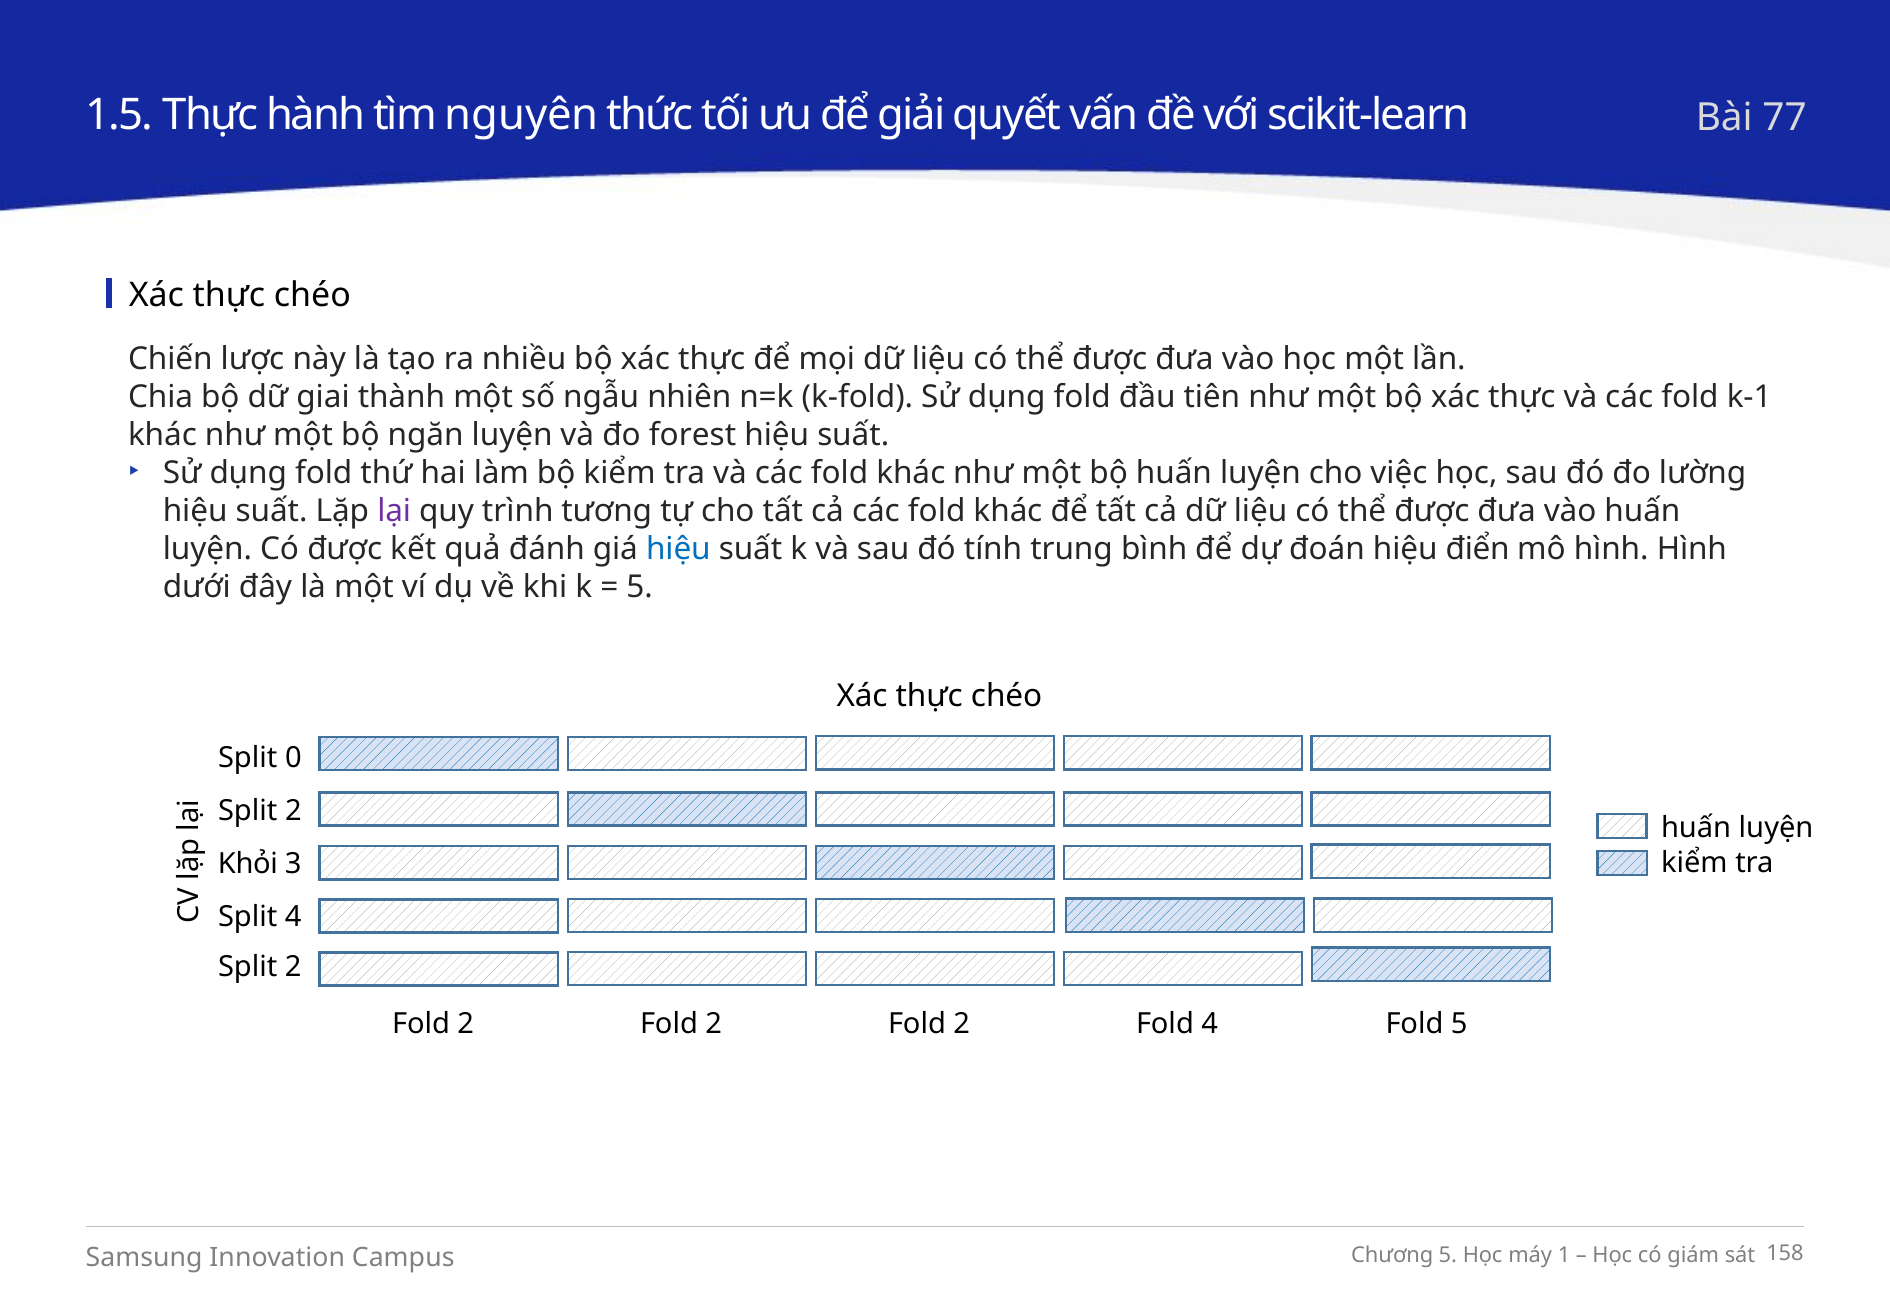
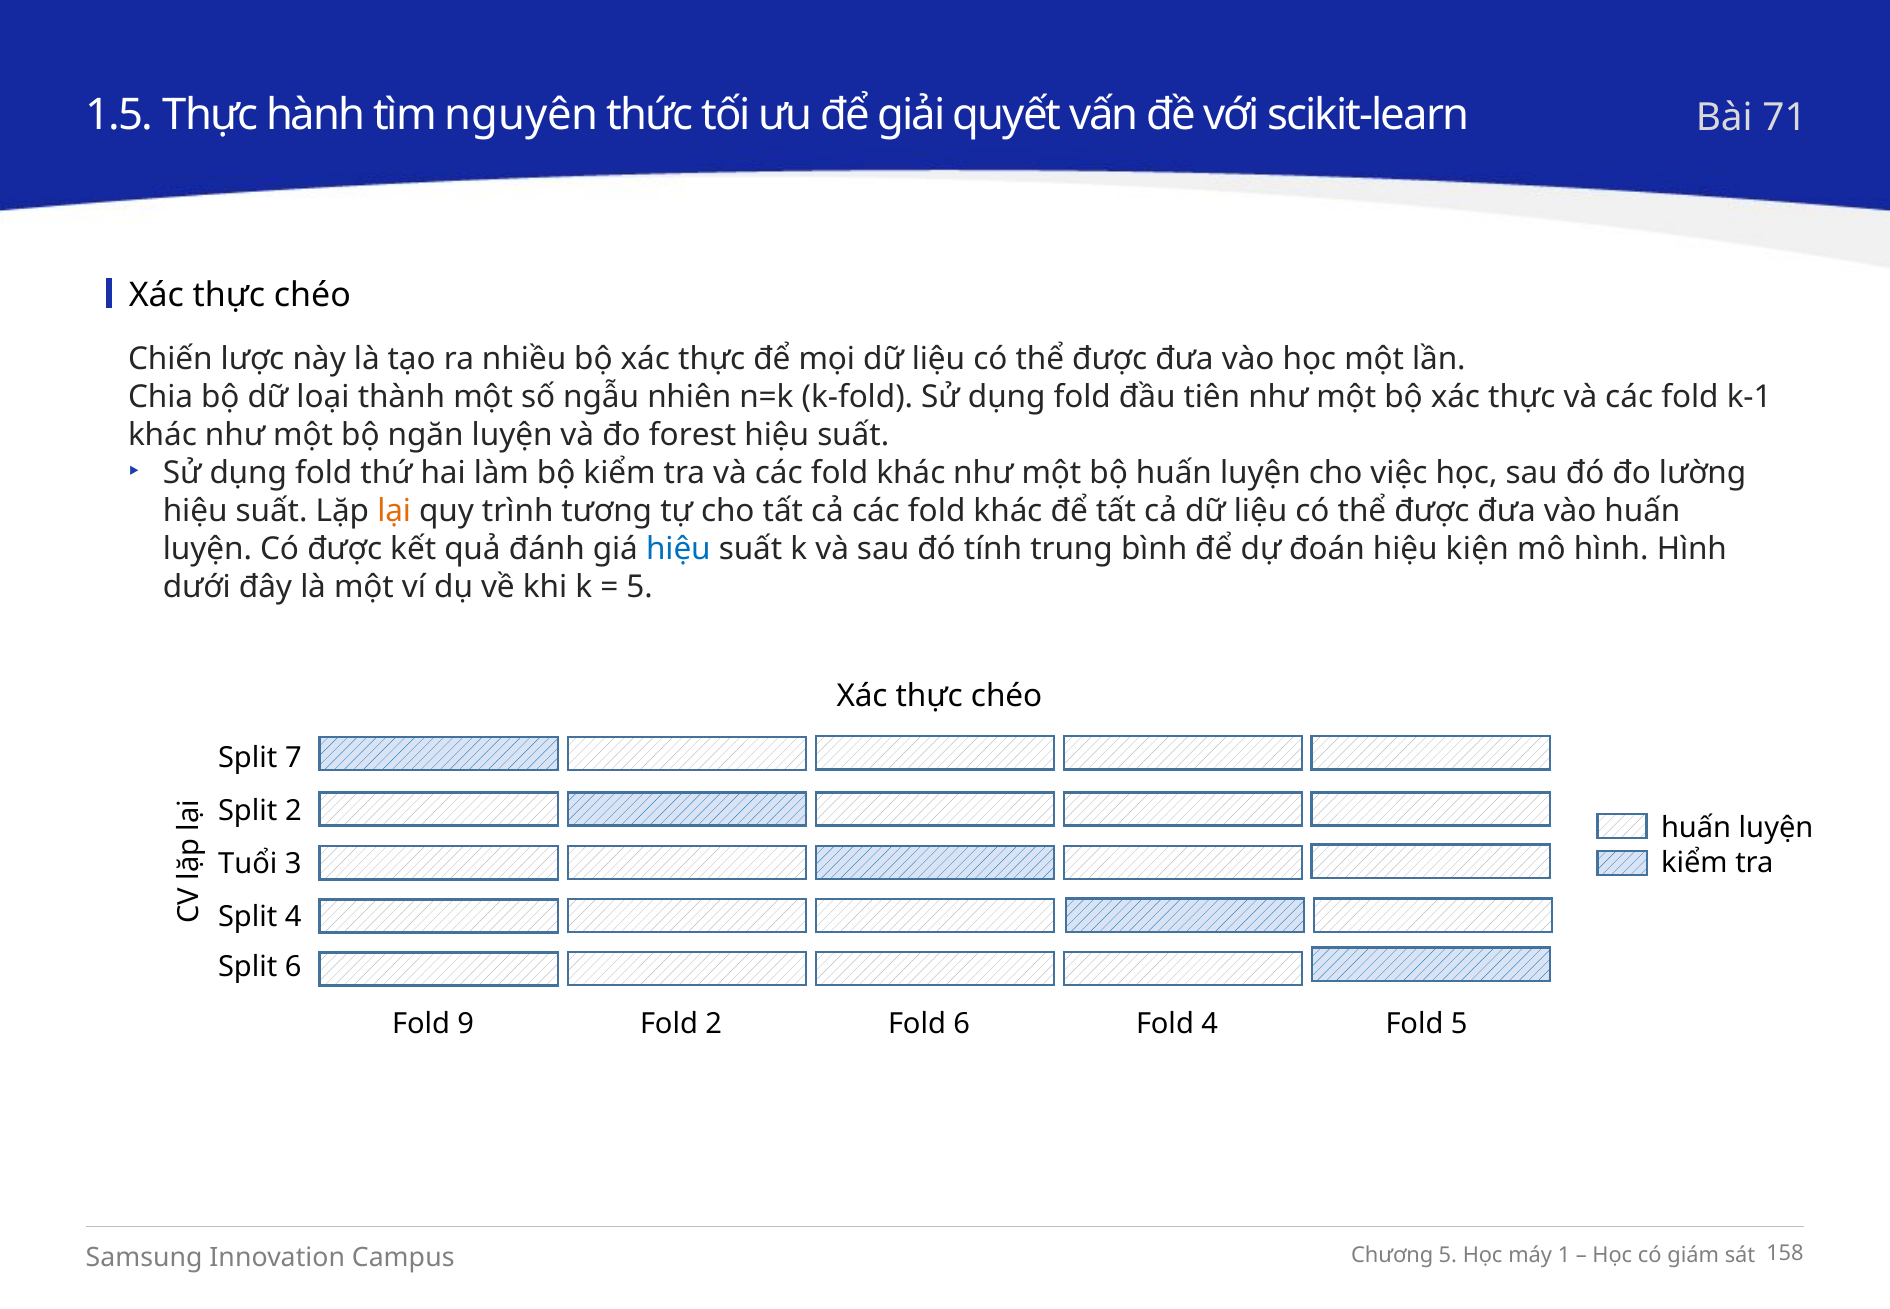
77: 77 -> 71 (1785, 118)
giai: giai -> loại (323, 397)
lại colour: purple -> orange (394, 511)
điển: điển -> kiện (1477, 549)
0: 0 -> 7 (293, 758)
Khỏi: Khỏi -> Tuổi (248, 864)
2: 2 -> 6 (293, 966)
2: 2 -> 9 (466, 1024)
2: 2 -> 6 (962, 1024)
